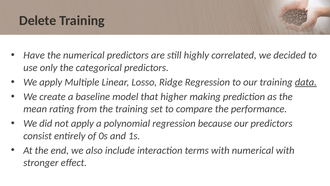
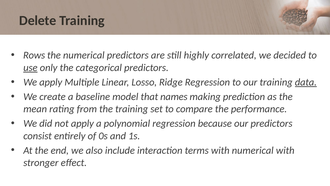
Have: Have -> Rows (34, 55)
use underline: none -> present (30, 68)
higher: higher -> names (174, 96)
